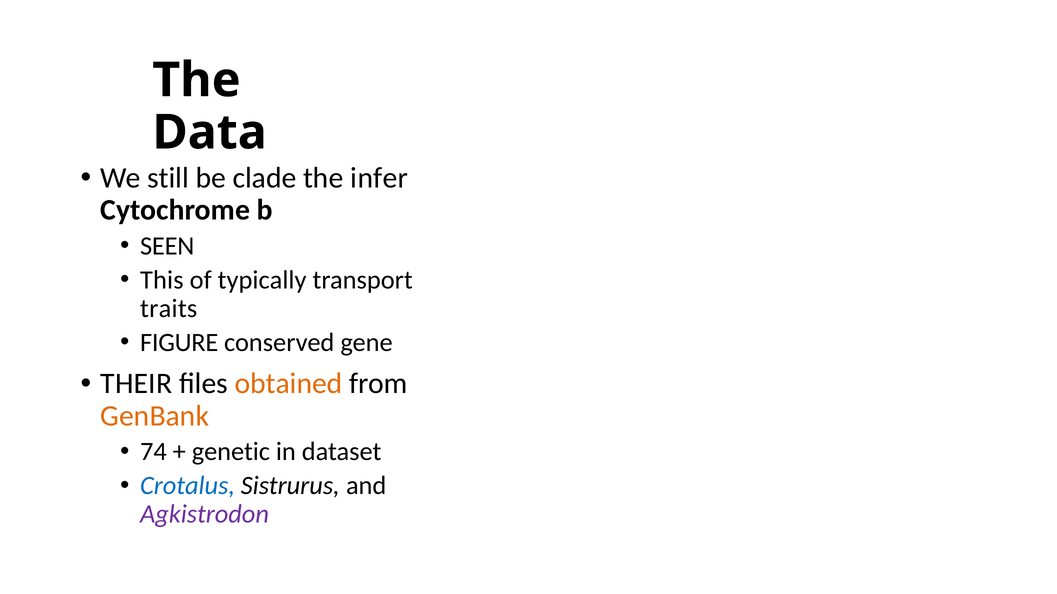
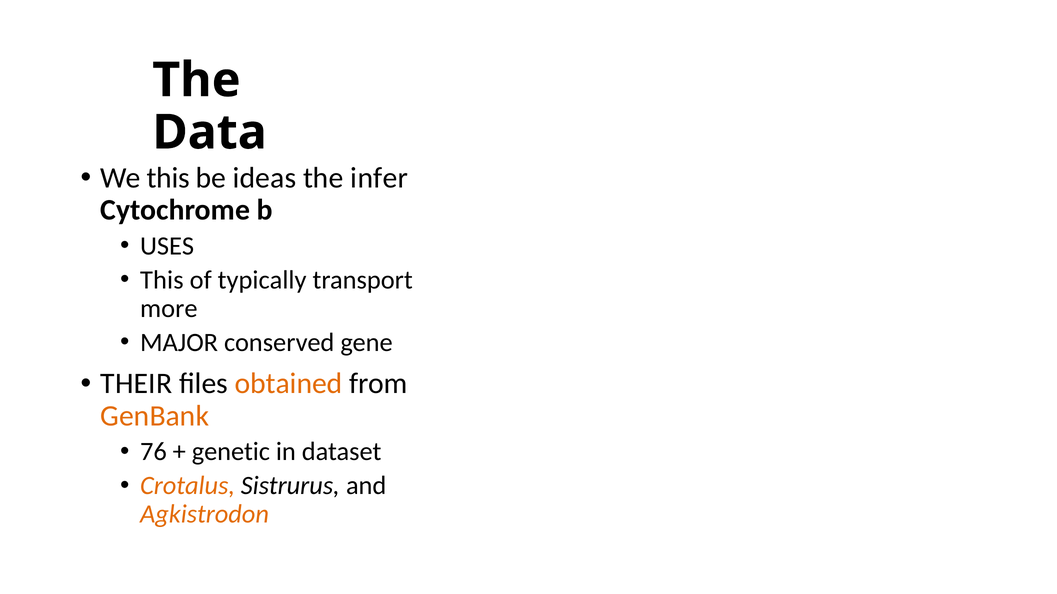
We still: still -> this (168, 178)
clade: clade -> ideas (264, 178)
SEEN: SEEN -> USES (167, 246)
traits: traits -> more (169, 309)
FIGURE: FIGURE -> MAJOR (179, 343)
74: 74 -> 76 (153, 452)
Crotalus colour: blue -> orange (188, 486)
Agkistrodon colour: purple -> orange (205, 515)
